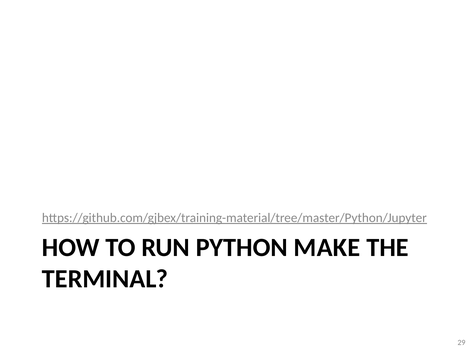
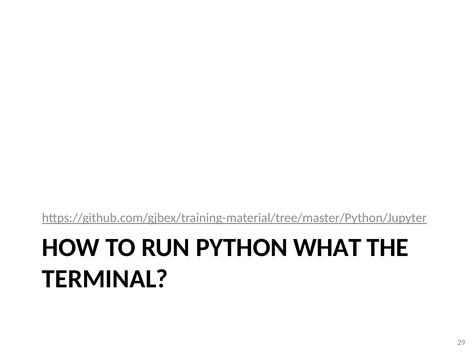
MAKE: MAKE -> WHAT (327, 247)
